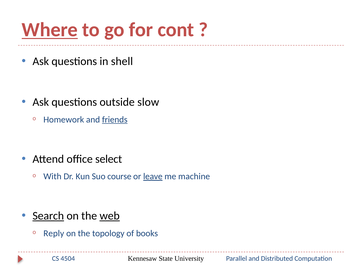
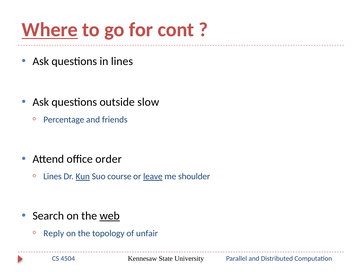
in shell: shell -> lines (122, 61)
Homework: Homework -> Percentage (64, 119)
friends underline: present -> none (115, 119)
select: select -> order (109, 159)
With: With -> Lines (52, 176)
Kun underline: none -> present (83, 176)
machine: machine -> shoulder (194, 176)
Search underline: present -> none (48, 216)
books: books -> unfair (147, 233)
